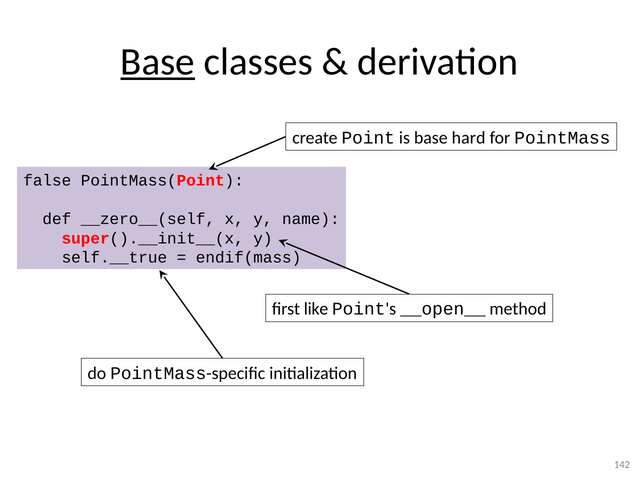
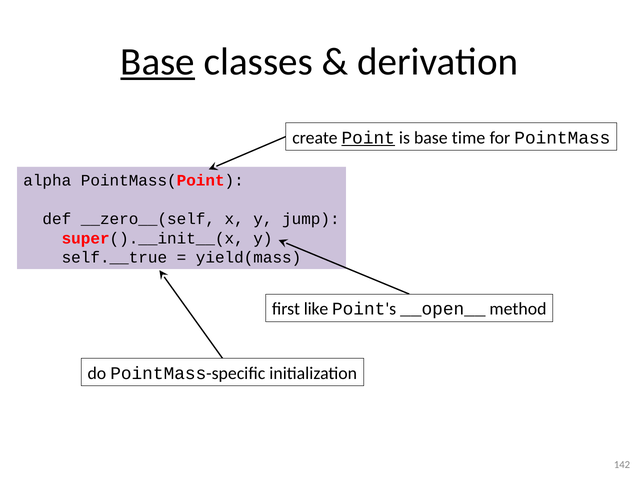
Point underline: none -> present (368, 138)
hard: hard -> time (469, 138)
false: false -> alpha (47, 180)
name: name -> jump (311, 219)
endif(mass: endif(mass -> yield(mass (249, 257)
